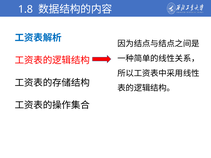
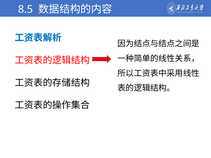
1.8: 1.8 -> 8.5 (26, 9)
